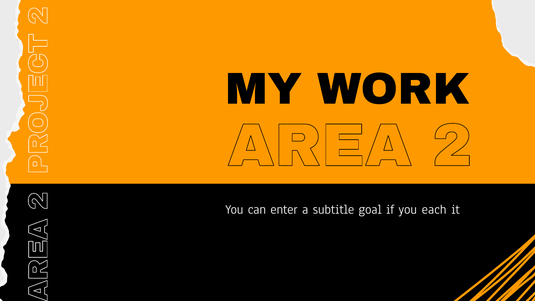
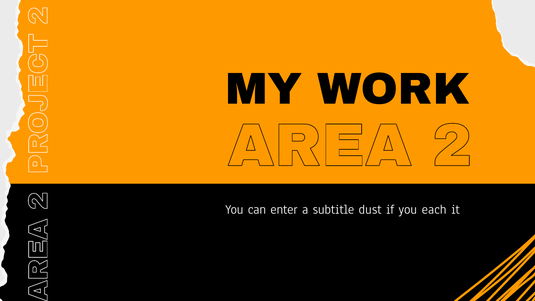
goal: goal -> dust (370, 209)
